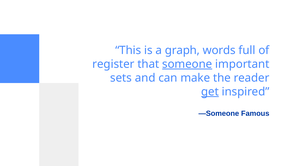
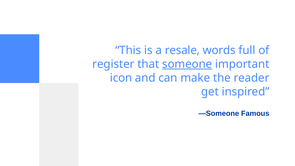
graph: graph -> resale (182, 50)
sets: sets -> icon (121, 78)
get underline: present -> none (210, 92)
